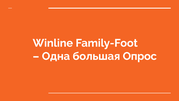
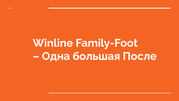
Опрос: Опрос -> После (140, 56)
